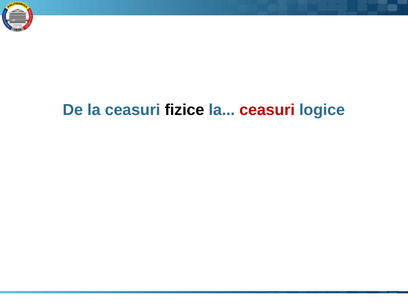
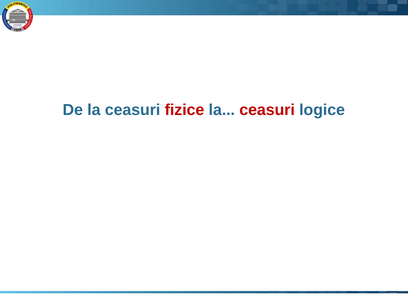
fizice colour: black -> red (184, 110)
